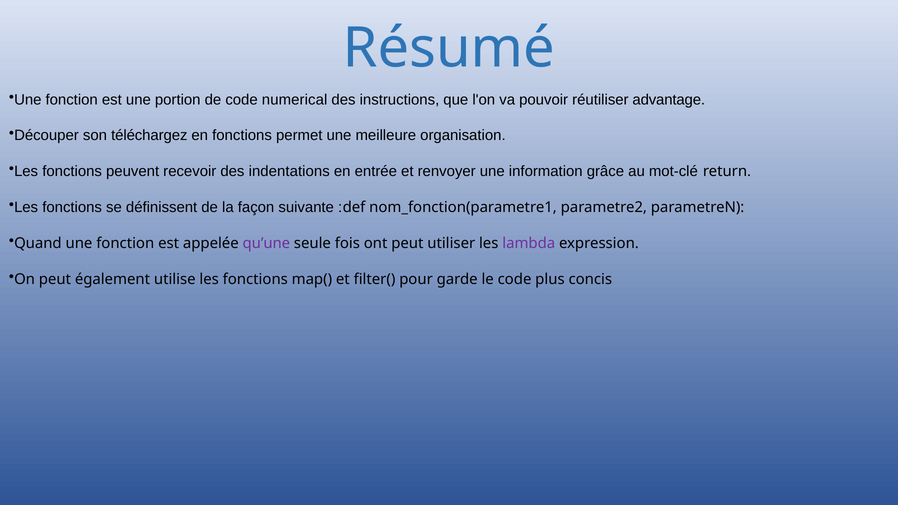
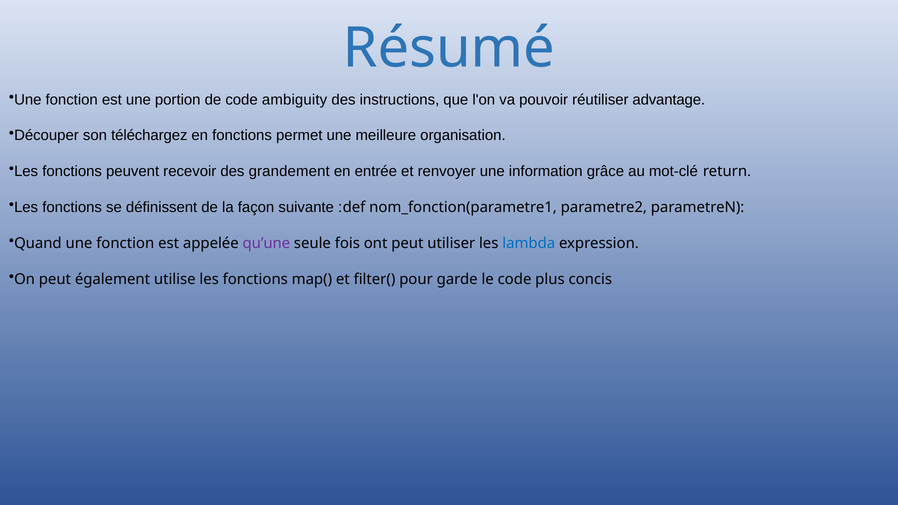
numerical: numerical -> ambiguity (295, 100)
indentations: indentations -> grandement (289, 171)
lambda colour: purple -> blue (529, 243)
